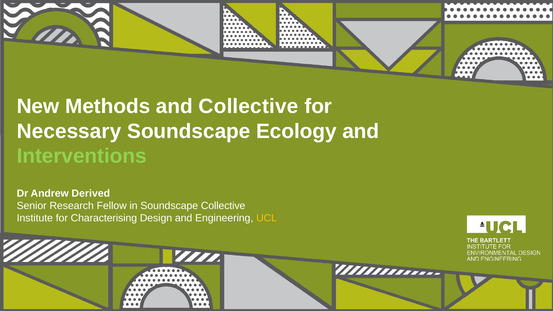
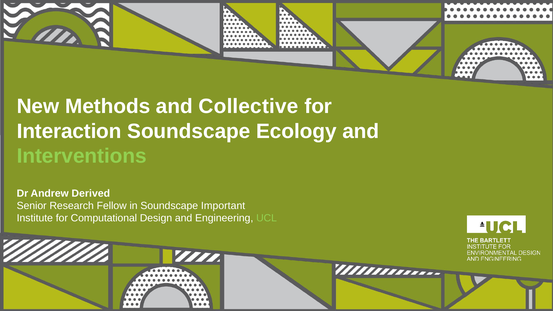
Necessary: Necessary -> Interaction (69, 131)
Soundscape Collective: Collective -> Important (223, 206)
Characterising: Characterising -> Computational (104, 218)
UCL colour: yellow -> light green (267, 218)
